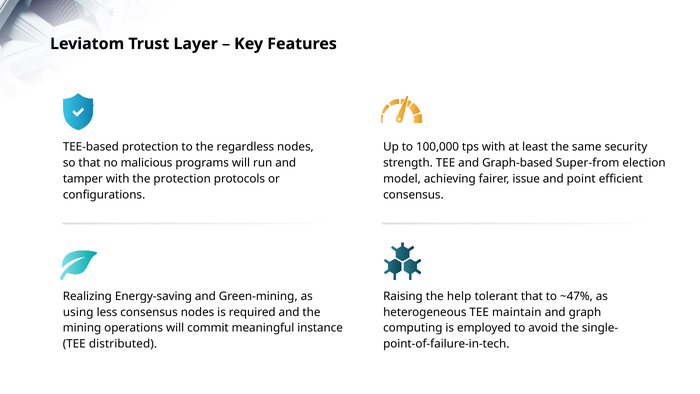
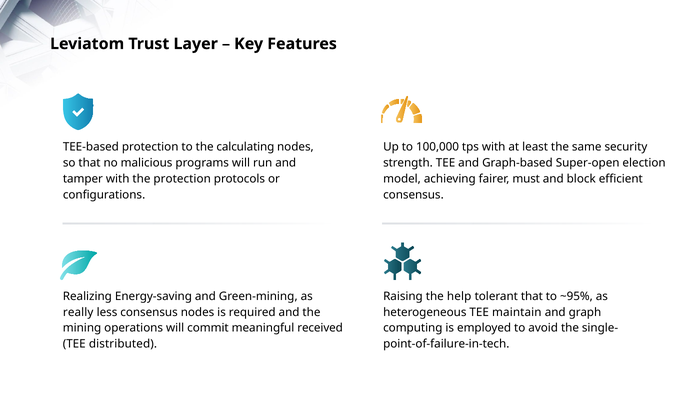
regardless: regardless -> calculating (245, 147)
Super-from: Super-from -> Super-open (588, 163)
issue: issue -> must (526, 179)
point: point -> block (581, 179)
~47%: ~47% -> ~95% (576, 296)
using: using -> really (78, 312)
instance: instance -> received (320, 328)
